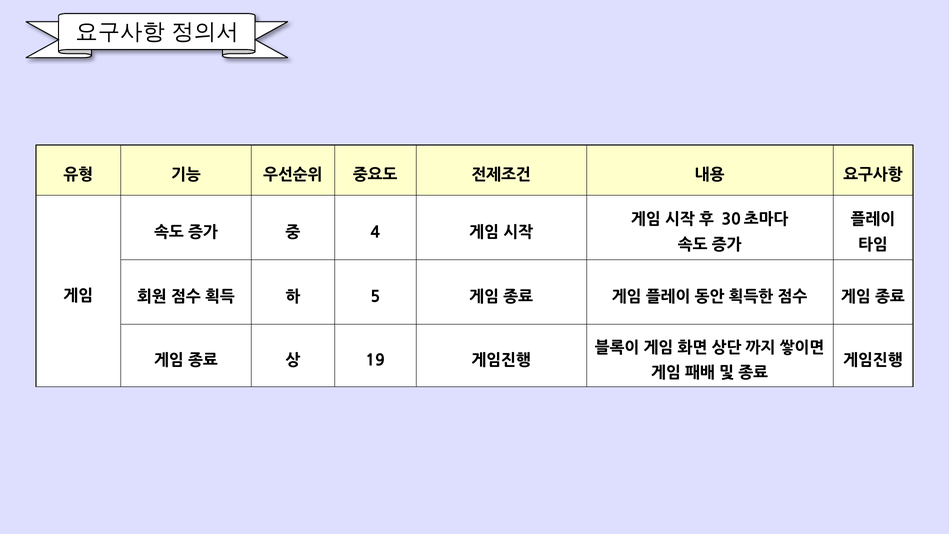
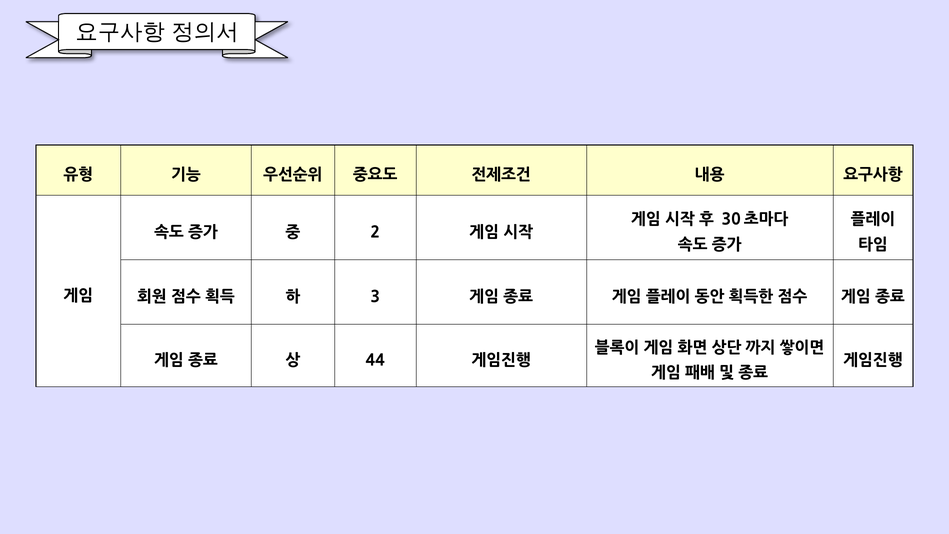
4: 4 -> 2 (375, 232)
5: 5 -> 3 (375, 297)
19: 19 -> 44 (375, 360)
